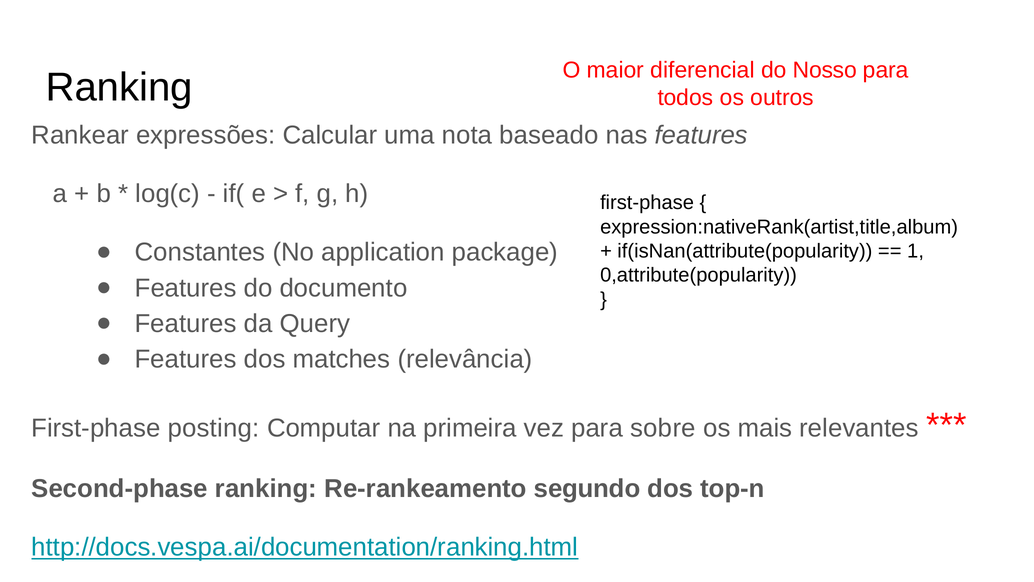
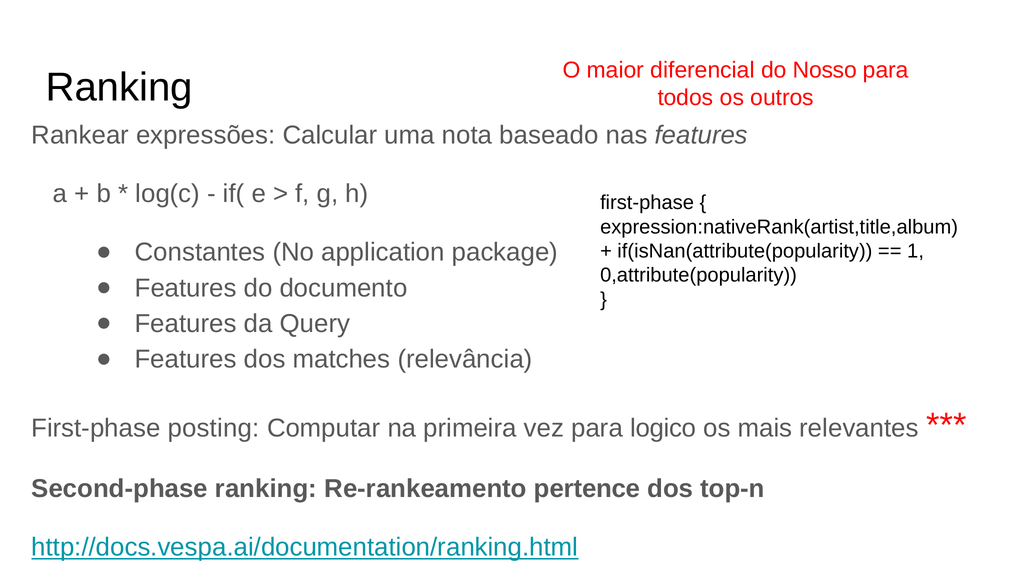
sobre: sobre -> logico (663, 428)
segundo: segundo -> pertence (587, 488)
